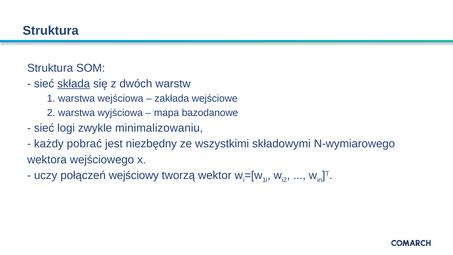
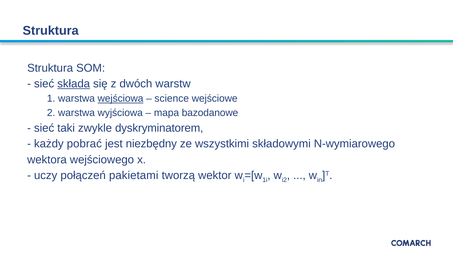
wejściowa underline: none -> present (121, 99)
zakłada: zakłada -> science (172, 99)
logi: logi -> taki (66, 128)
minimalizowaniu: minimalizowaniu -> dyskryminatorem (159, 128)
wejściowy: wejściowy -> pakietami (134, 175)
